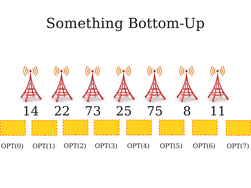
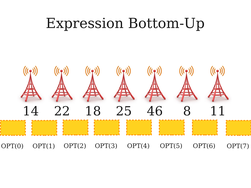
Something: Something -> Expression (85, 24)
73: 73 -> 18 (93, 112)
75: 75 -> 46 (155, 112)
